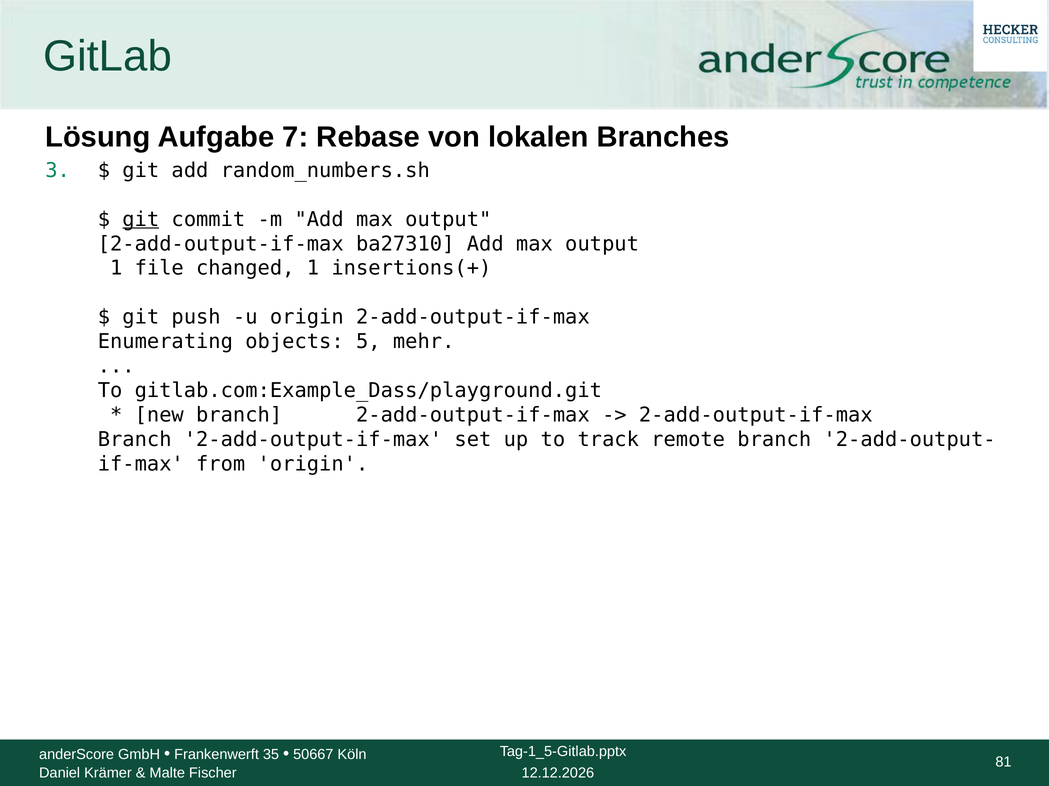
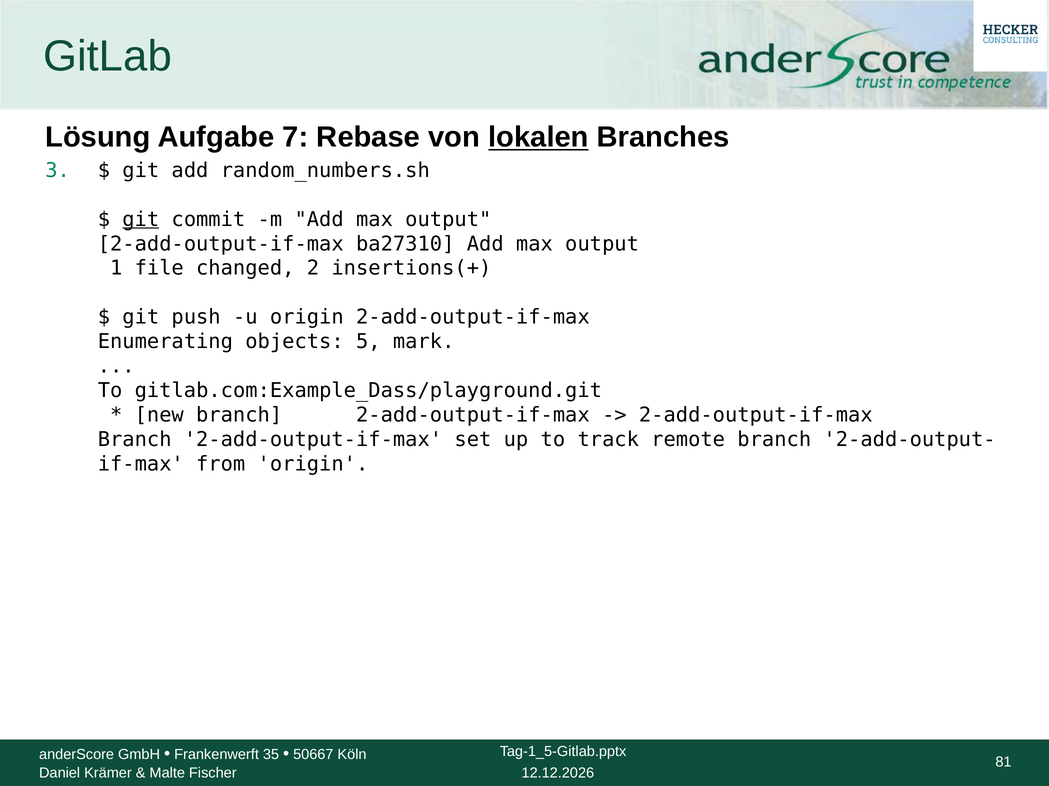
lokalen underline: none -> present (538, 137)
changed 1: 1 -> 2 (313, 269)
mehr: mehr -> mark (424, 342)
